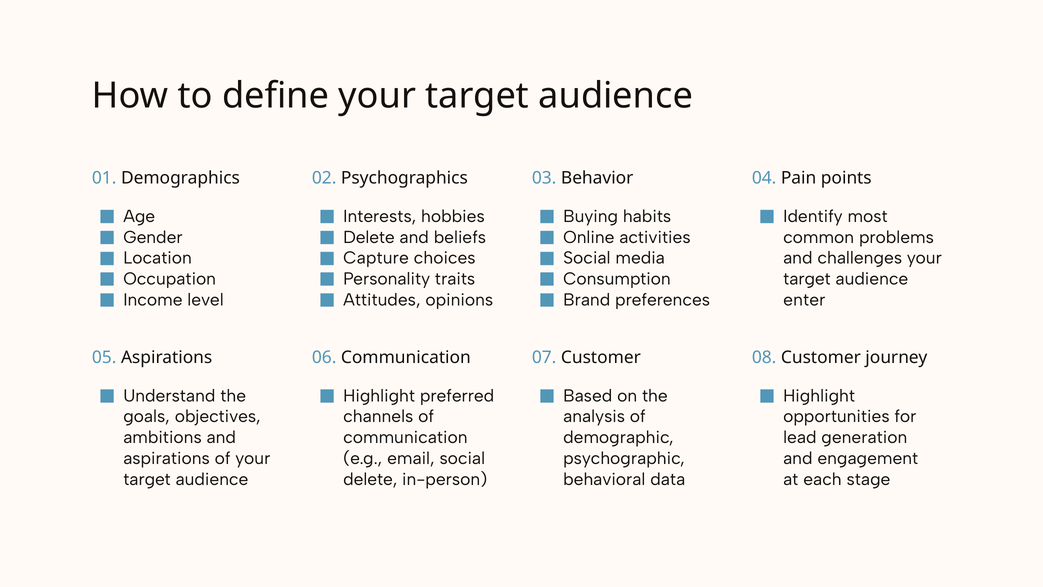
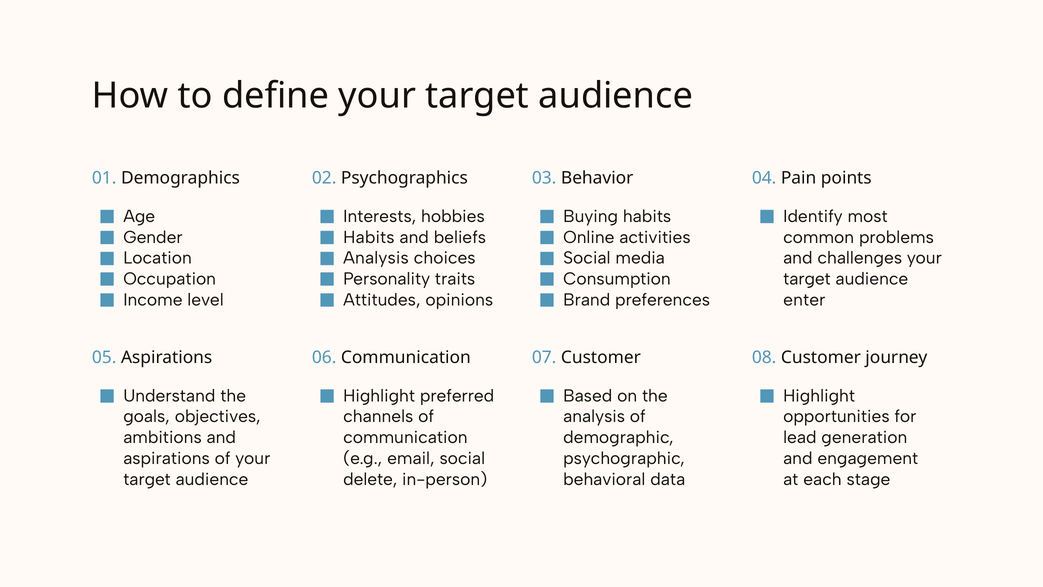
Delete: Delete -> Habits (369, 237)
Capture: Capture -> Analysis (376, 258)
